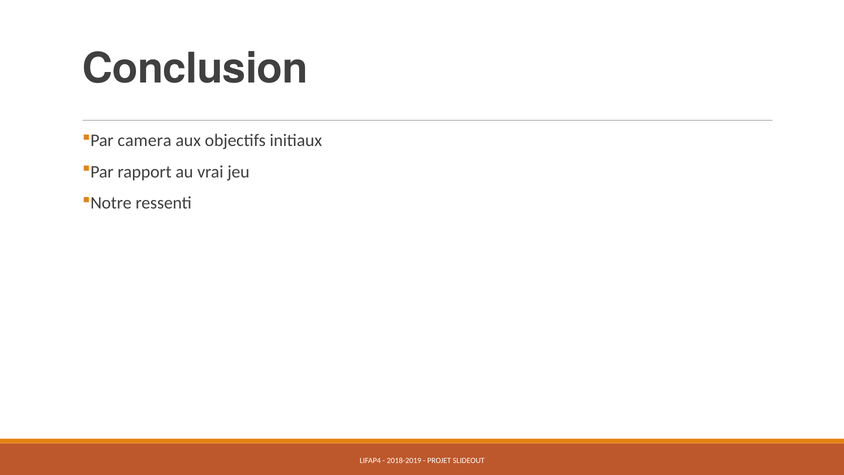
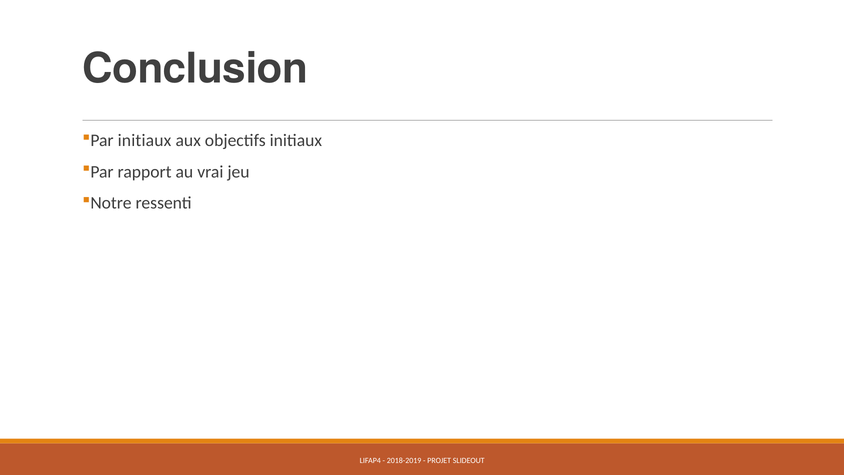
Par camera: camera -> initiaux (145, 140)
